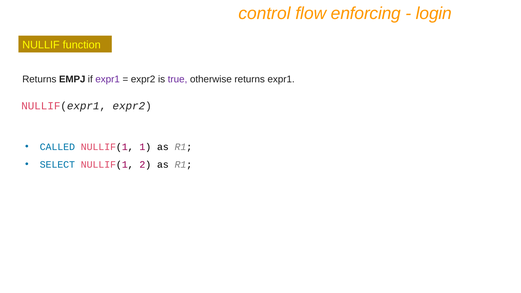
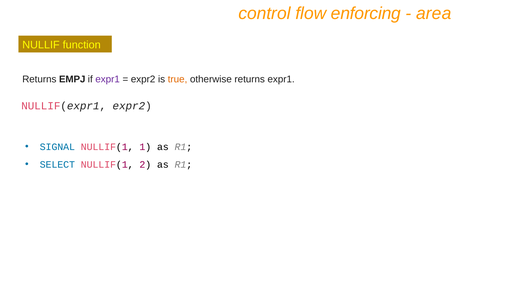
login: login -> area (434, 14)
true colour: purple -> orange (178, 79)
CALLED: CALLED -> SIGNAL (57, 147)
